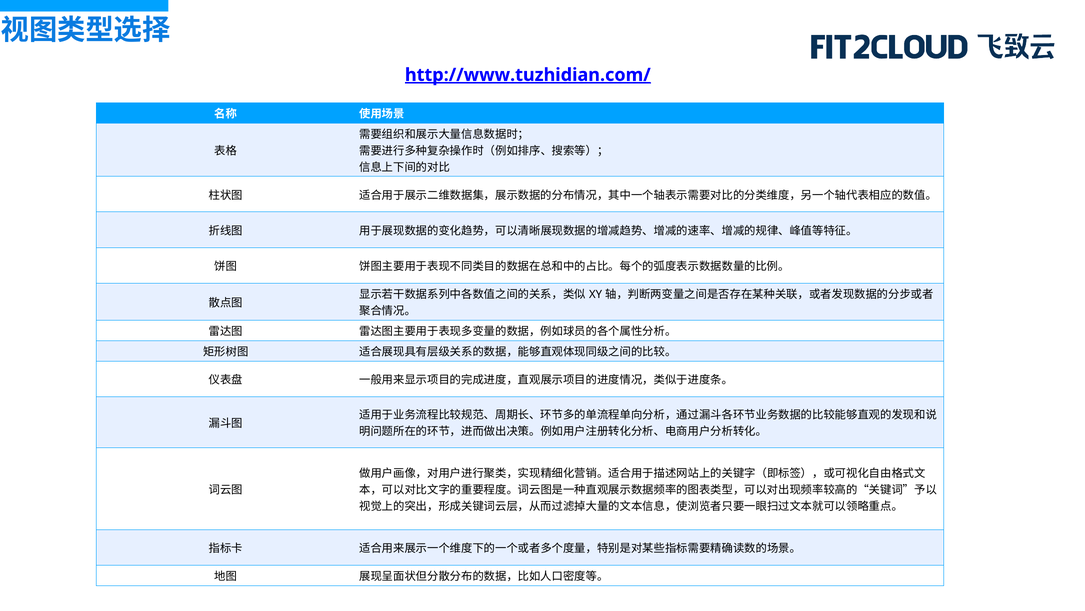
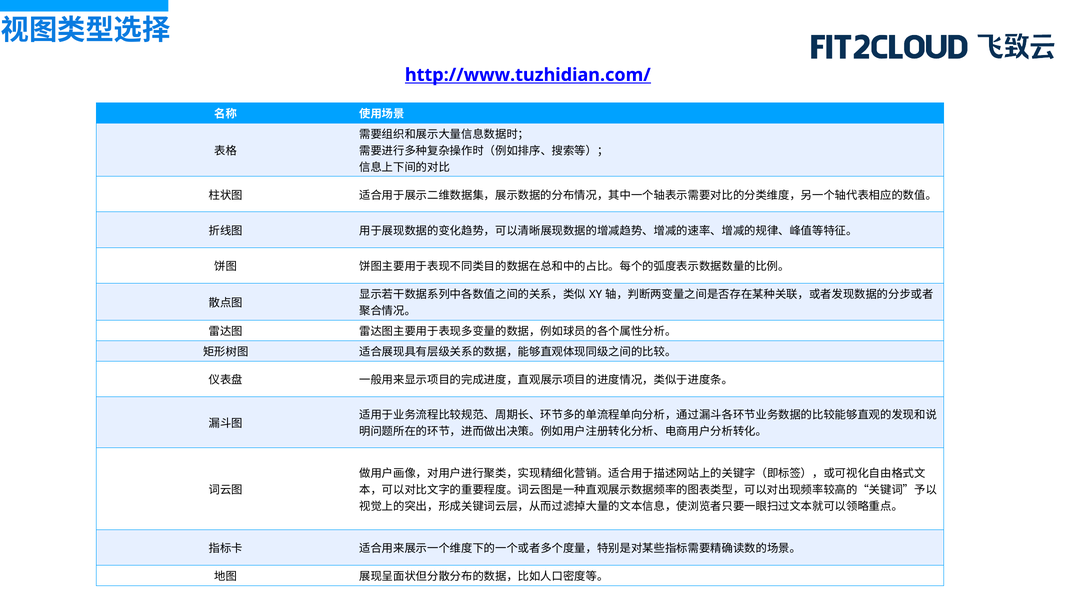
http://www.tuzhidian.com/ underline: present -> none (528, 75)
